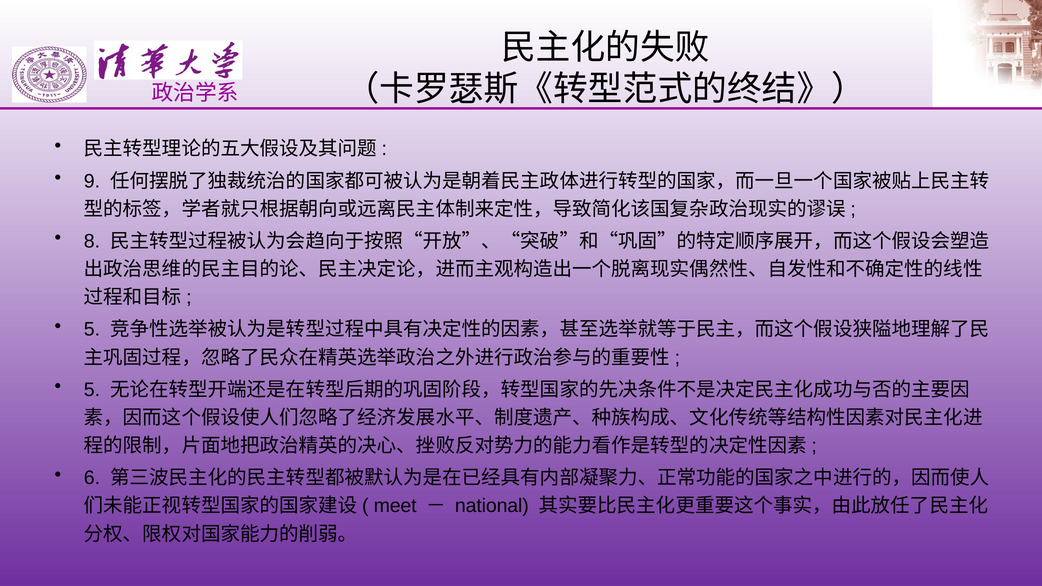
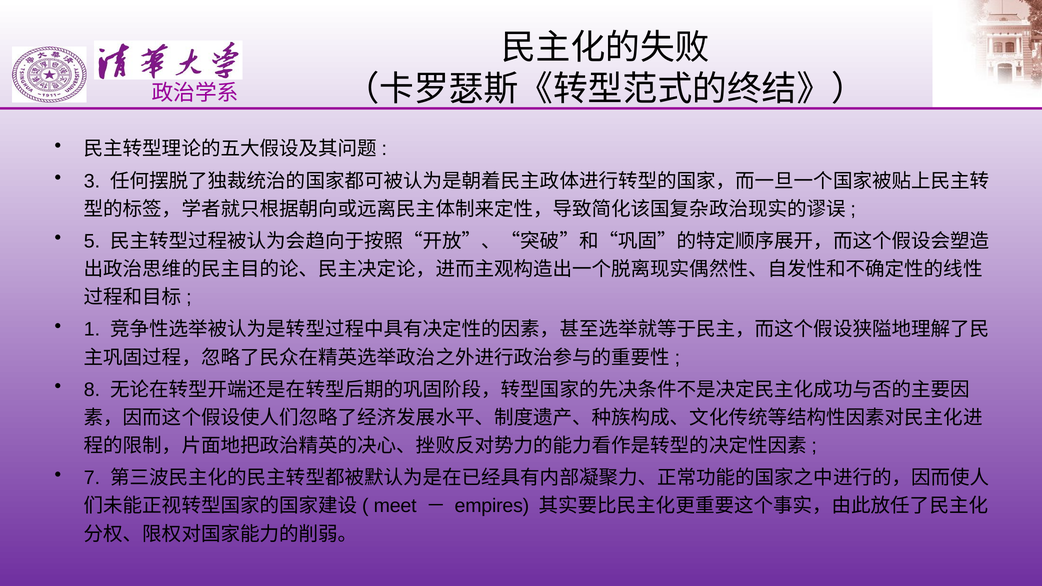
9: 9 -> 3 (92, 181)
8: 8 -> 5 (92, 241)
5: 5 -> 1 (92, 330)
5: 5 -> 8 (92, 390)
6: 6 -> 7 (92, 478)
national: national -> empires (492, 506)
